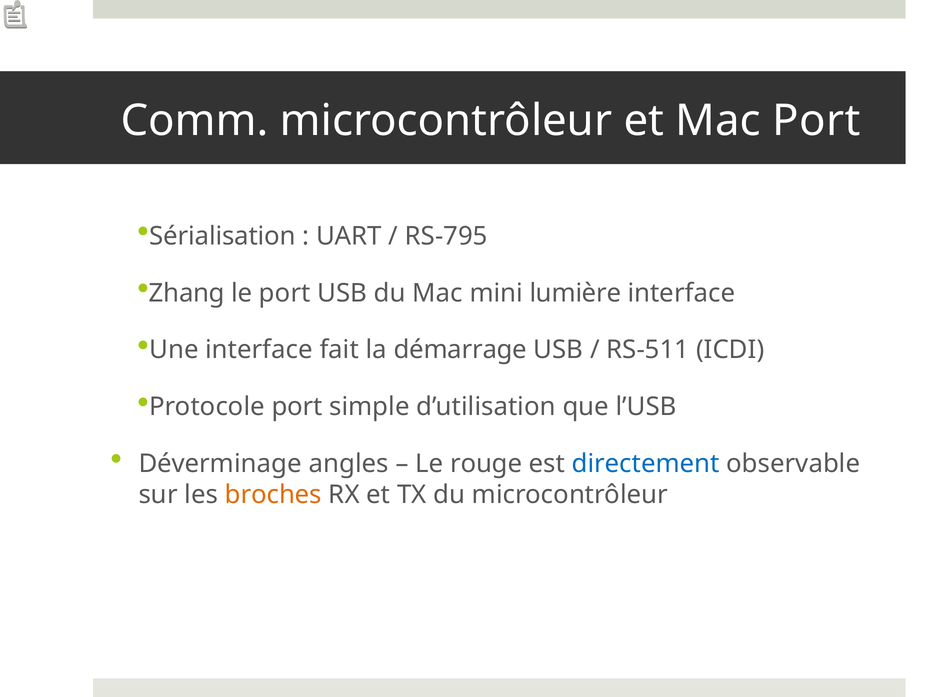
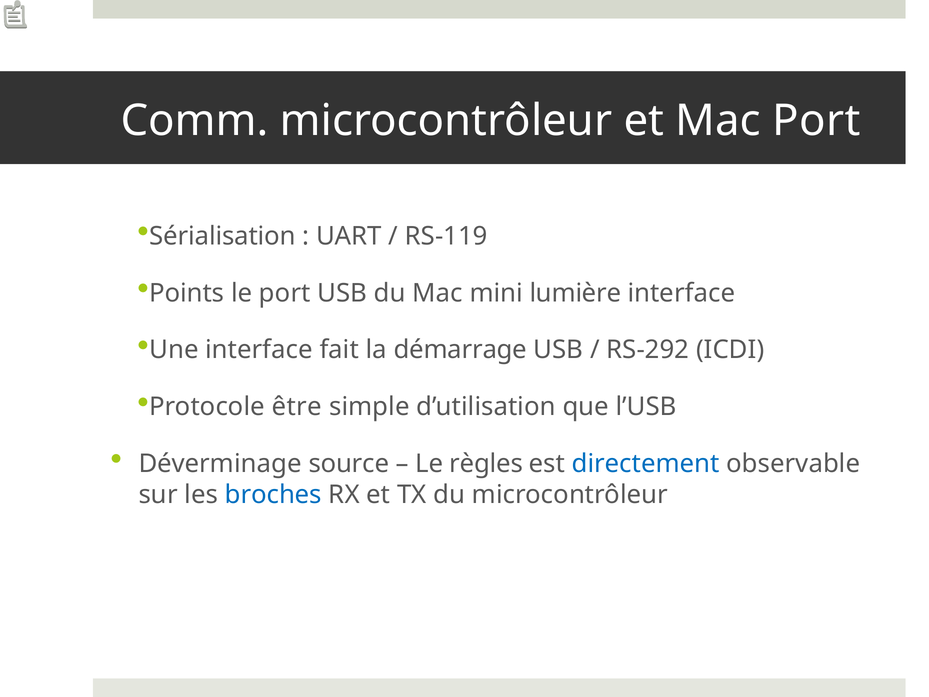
RS-795: RS-795 -> RS-119 (446, 236)
Zhang: Zhang -> Points (187, 293)
RS-511: RS-511 -> RS-292 (648, 350)
Protocole port: port -> être (297, 407)
angles: angles -> source (349, 463)
rouge: rouge -> règles (486, 463)
broches colour: orange -> blue (273, 494)
